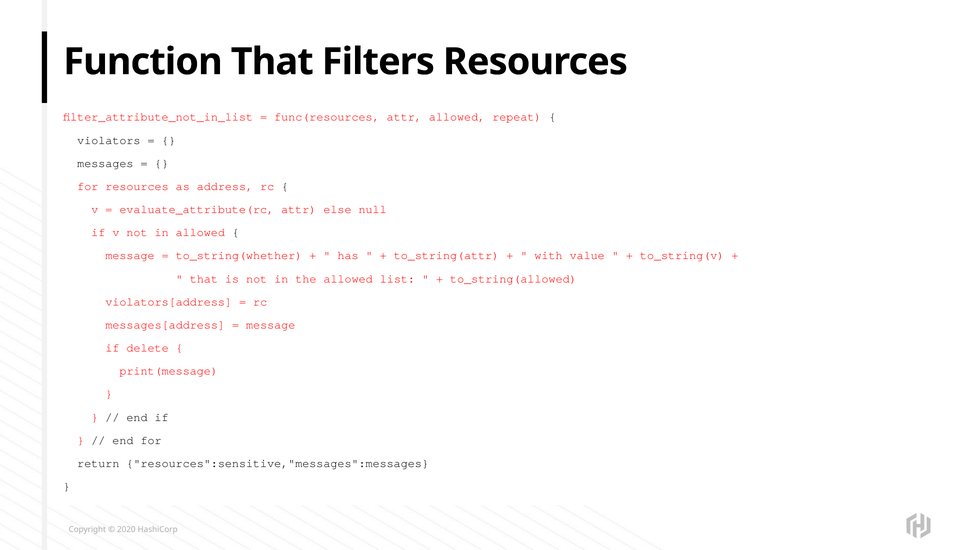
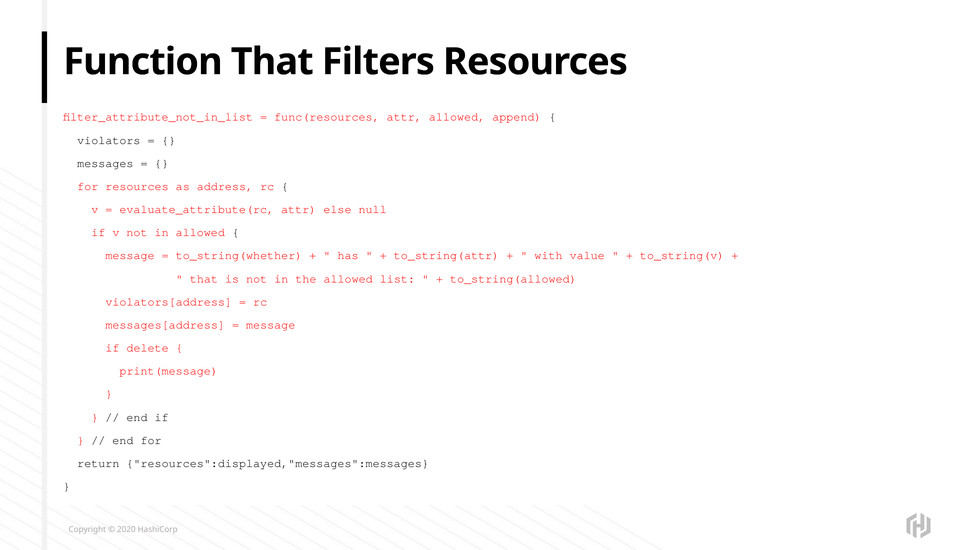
repeat: repeat -> append (517, 117)
resources":sensitive,"messages":messages: resources":sensitive,"messages":messages -> resources":displayed,"messages":messages (278, 463)
